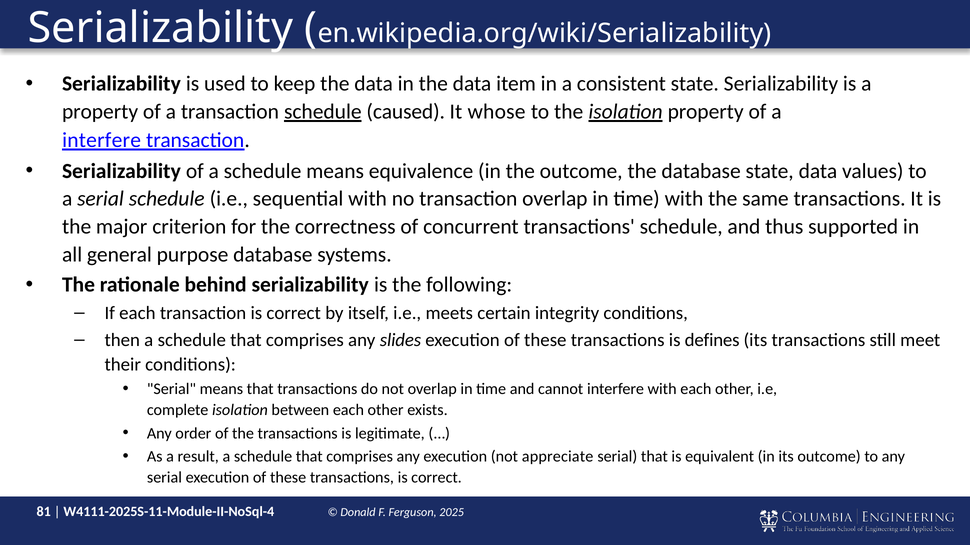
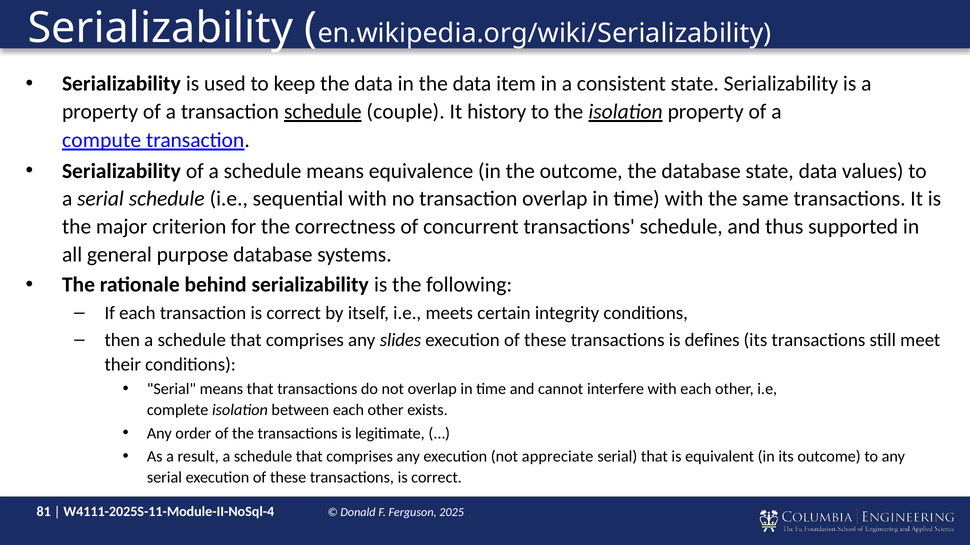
caused: caused -> couple (406, 112)
whose: whose -> history (497, 112)
interfere: interfere -> compute (102, 140)
